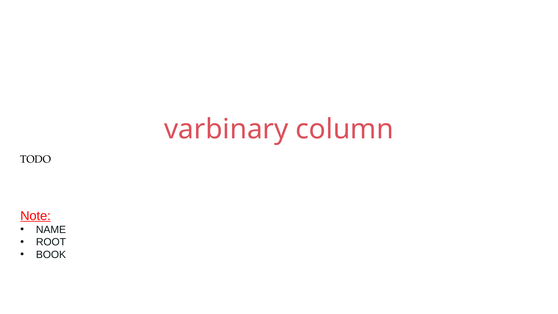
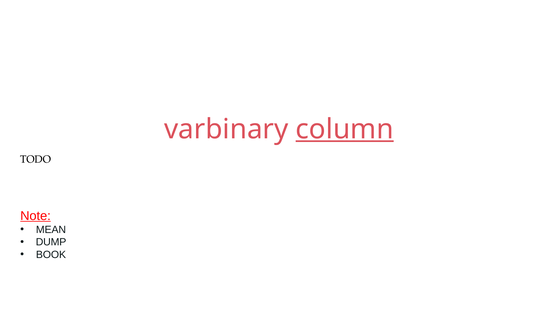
column underline: none -> present (345, 129)
NAME: NAME -> MEAN (51, 230)
ROOT: ROOT -> DUMP (51, 242)
